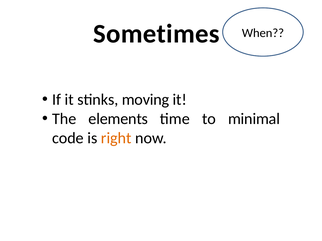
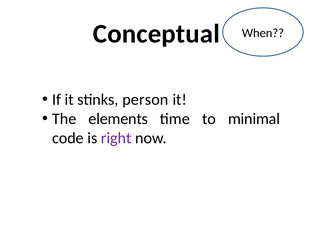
Sometimes: Sometimes -> Conceptual (156, 34)
moving: moving -> person (145, 100)
right colour: orange -> purple (116, 138)
